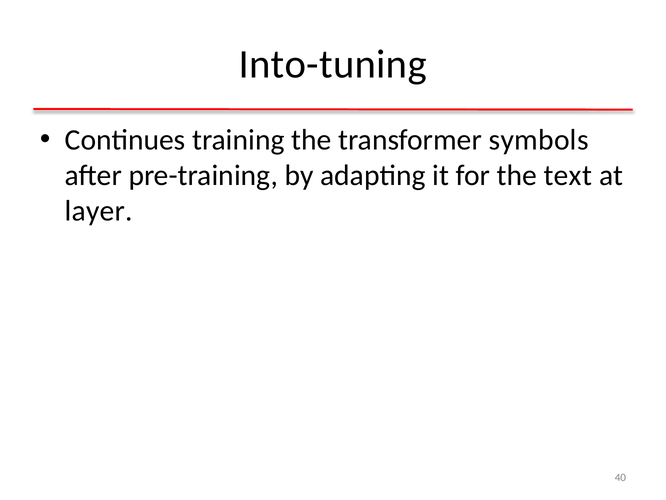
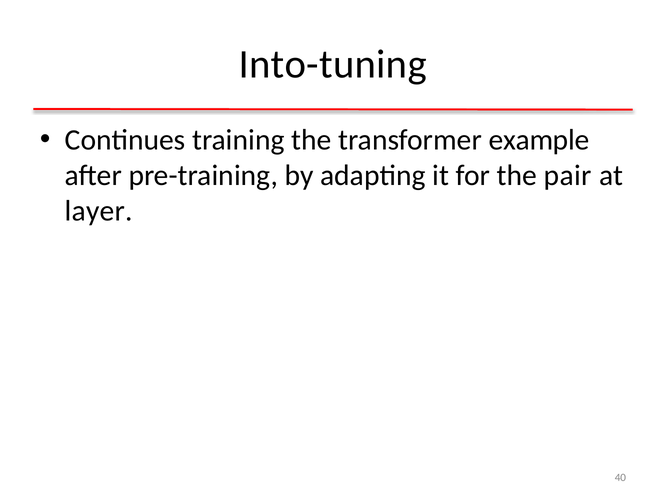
symbols: symbols -> example (539, 140)
text: text -> pair (568, 175)
